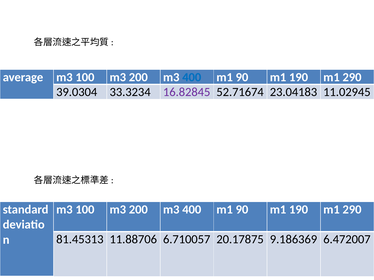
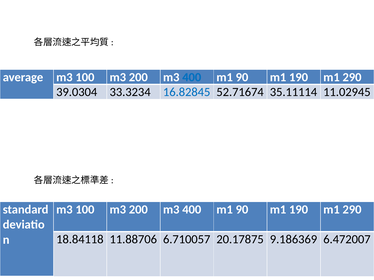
16.82845 colour: purple -> blue (187, 92)
23.04183: 23.04183 -> 35.11114 (293, 92)
81.45313: 81.45313 -> 18.84118 (80, 240)
